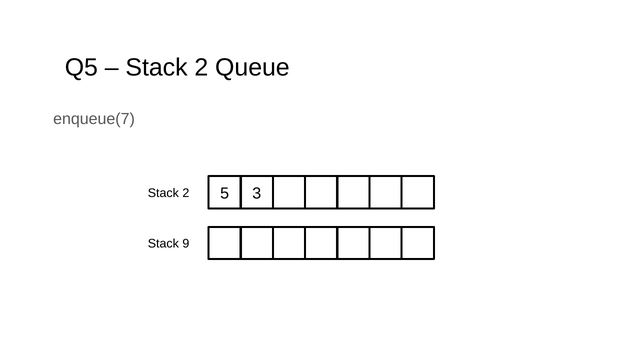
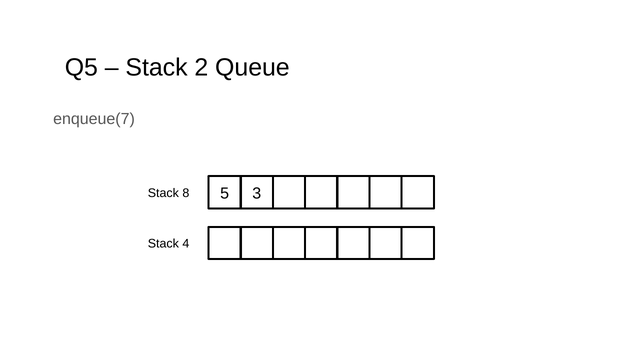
2: 2 -> 8 (186, 193)
9: 9 -> 4 (186, 244)
